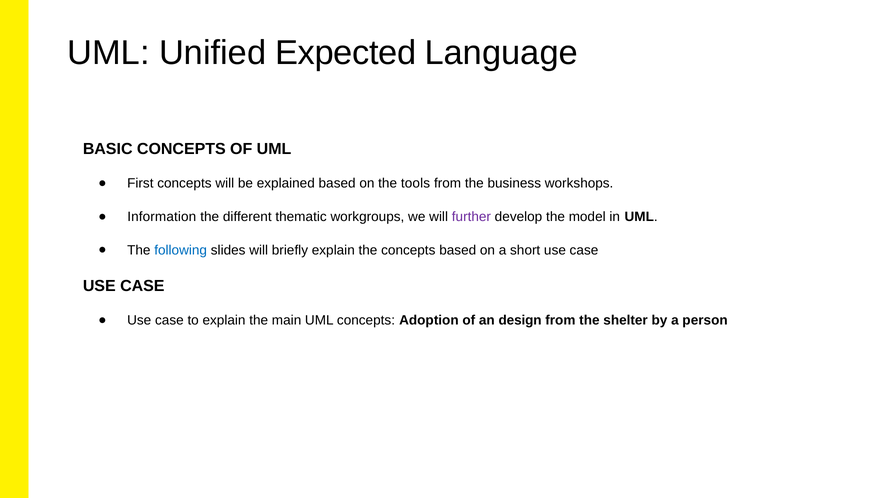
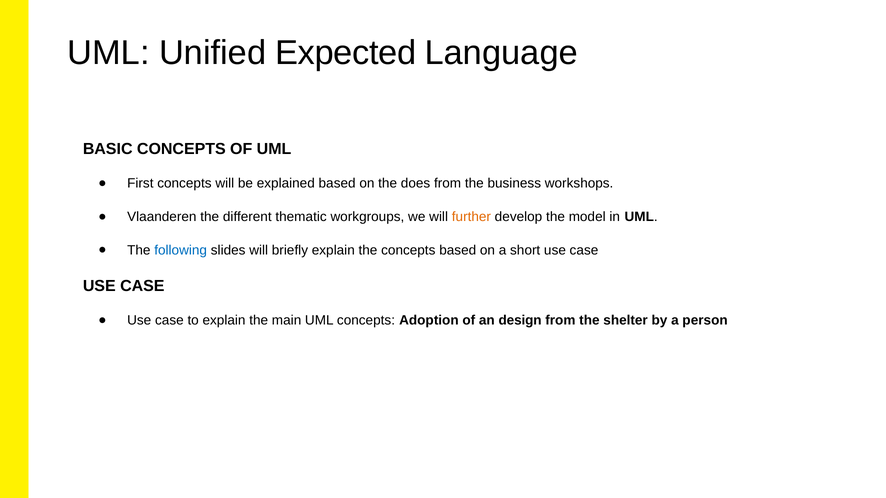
tools: tools -> does (416, 184)
Information: Information -> Vlaanderen (162, 217)
further colour: purple -> orange (471, 217)
